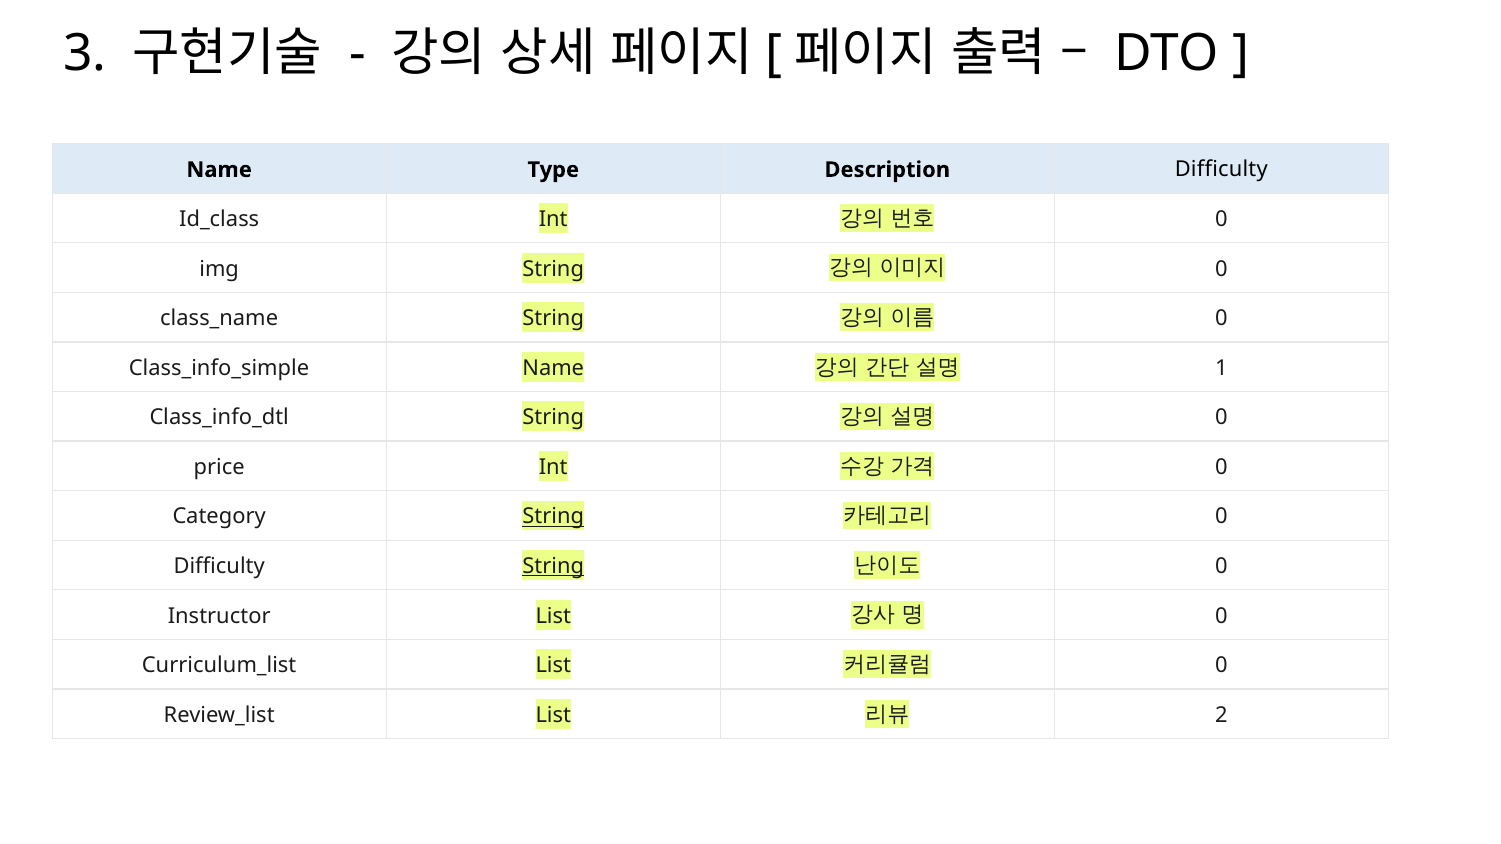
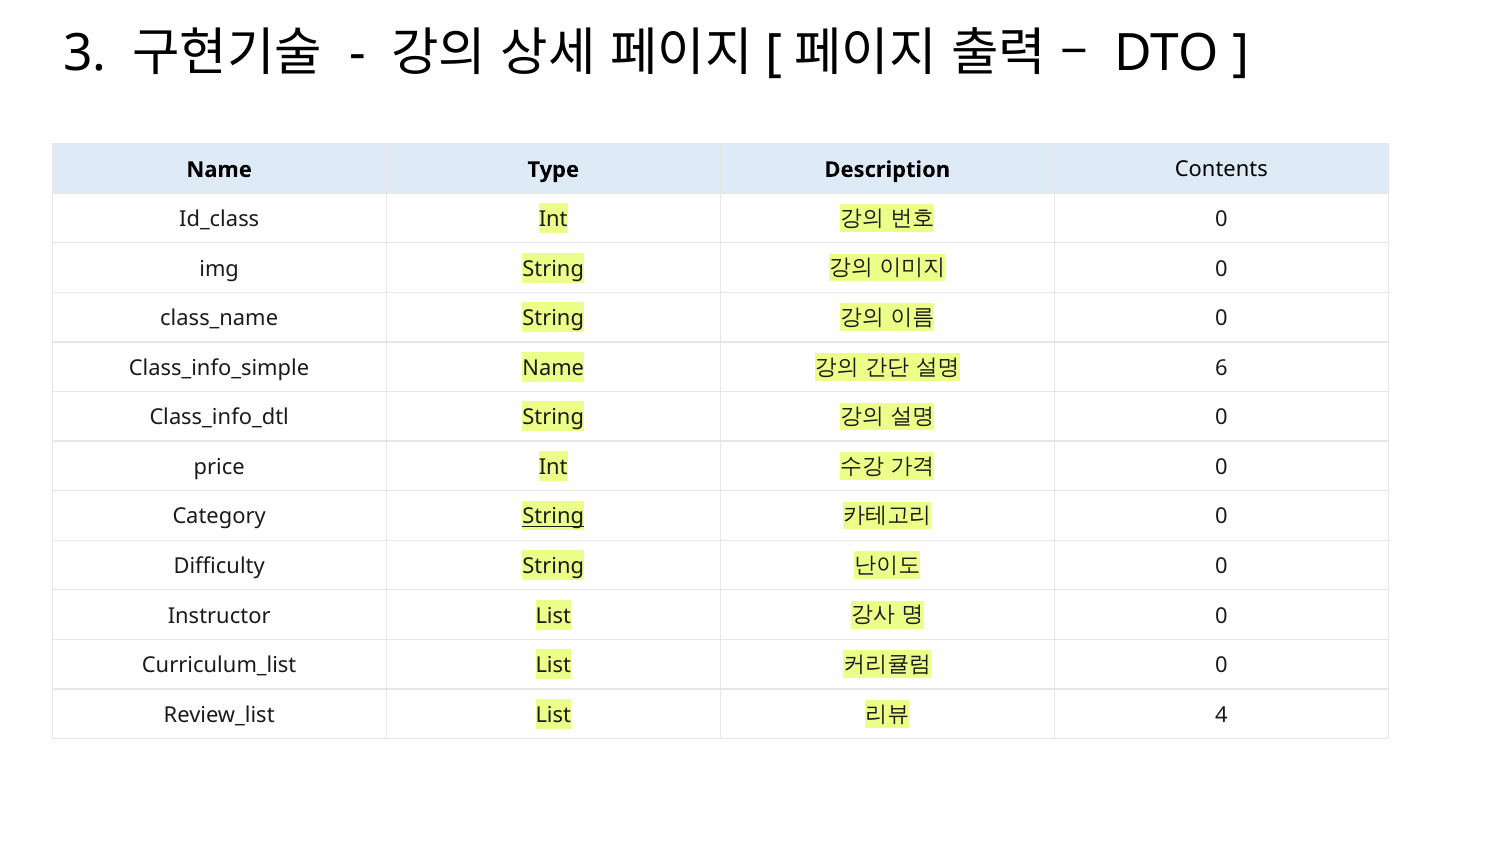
Description Difficulty: Difficulty -> Contents (1221, 170)
1: 1 -> 6 (1221, 368)
String underline: present -> none (553, 567)
2: 2 -> 4 (1221, 715)
